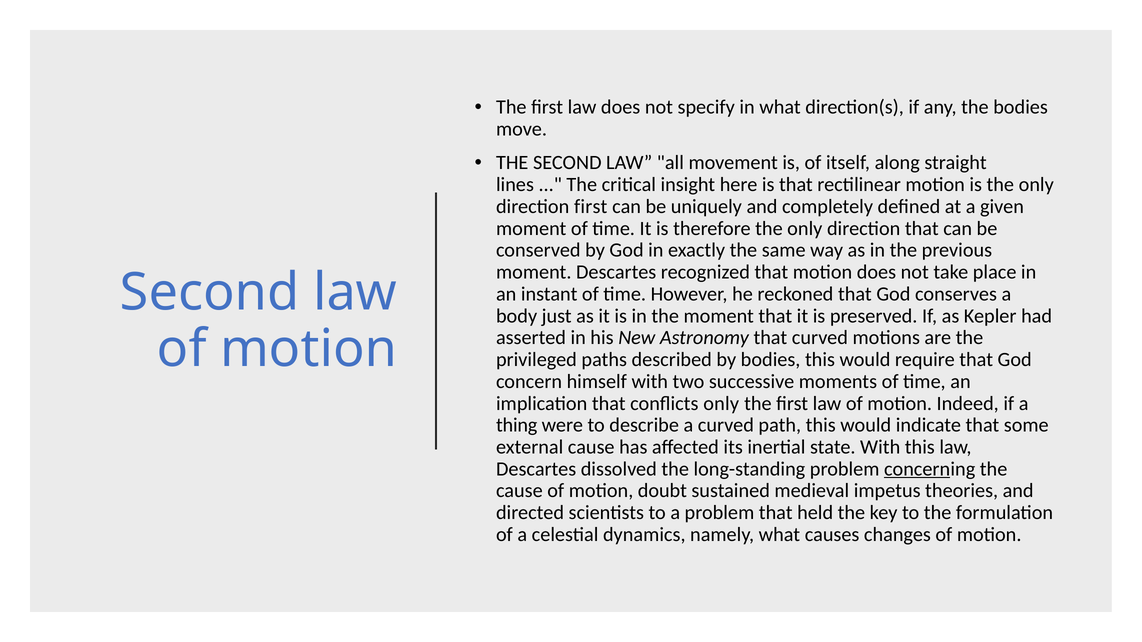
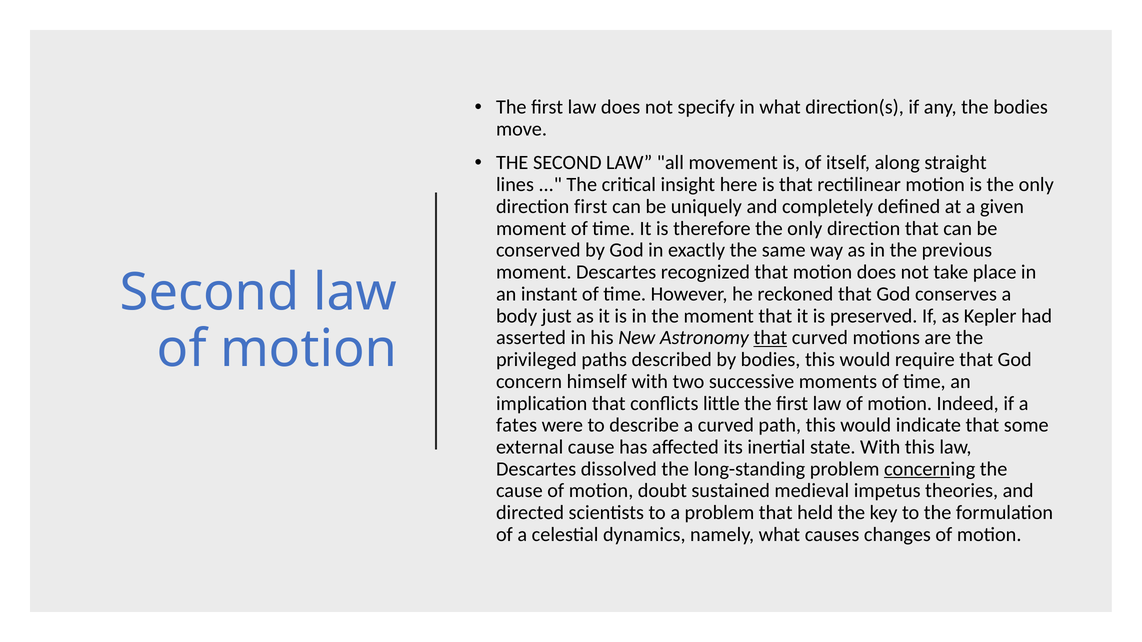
that underline: none -> present (770, 338)
conflicts only: only -> little (721, 404)
thing: thing -> fates (517, 425)
